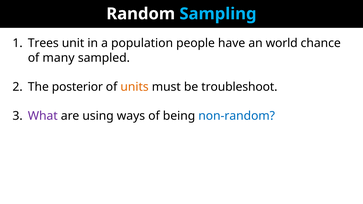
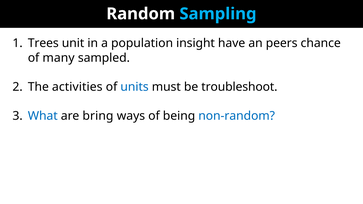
people: people -> insight (196, 43)
world: world -> peers (282, 43)
posterior: posterior -> activities (77, 87)
units colour: orange -> blue (135, 87)
What colour: purple -> blue (43, 116)
using: using -> bring (98, 116)
